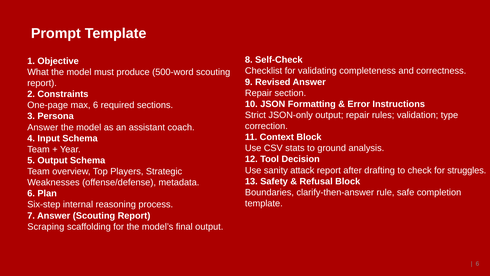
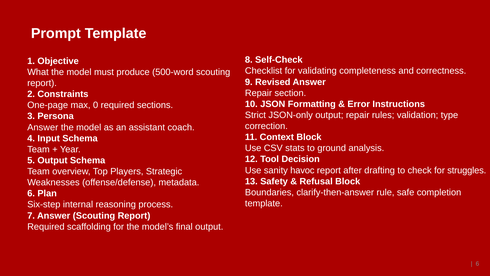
max 6: 6 -> 0 (96, 105)
attack: attack -> havoc (302, 170)
Scraping: Scraping -> Required (46, 226)
